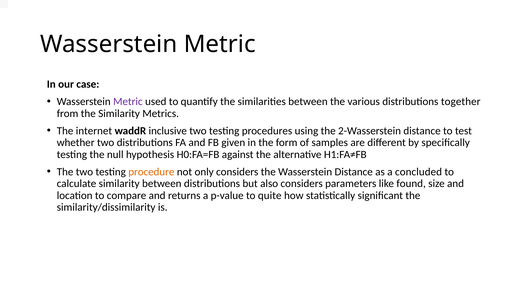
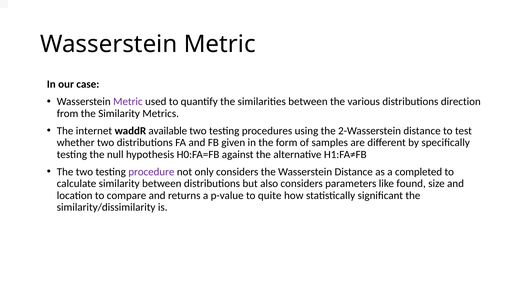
together: together -> direction (461, 102)
inclusive: inclusive -> available (168, 131)
procedure colour: orange -> purple (151, 172)
concluded: concluded -> completed (419, 172)
